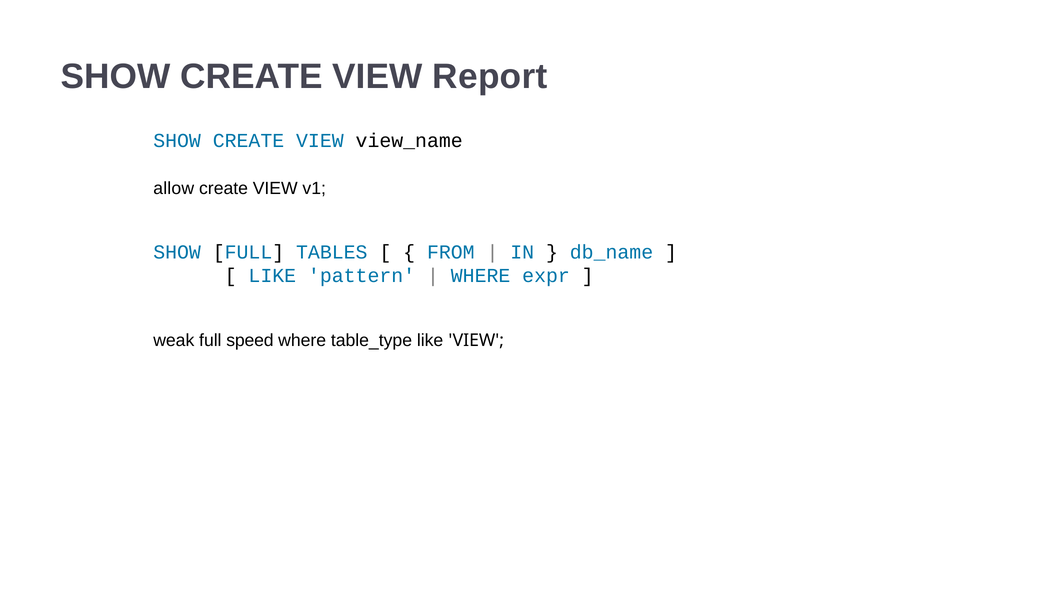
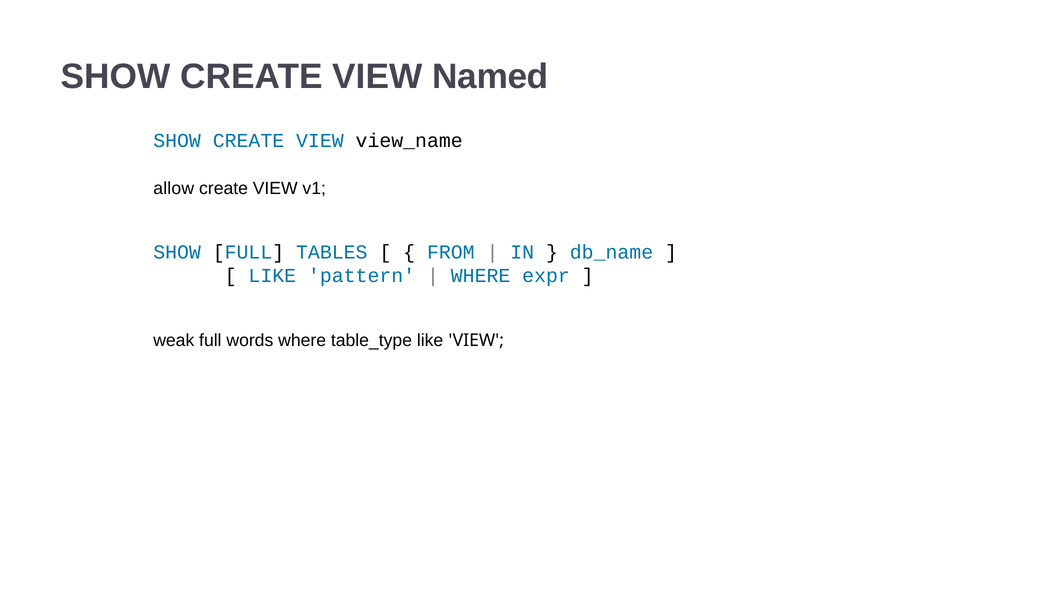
Report: Report -> Named (490, 77)
speed: speed -> words (250, 341)
